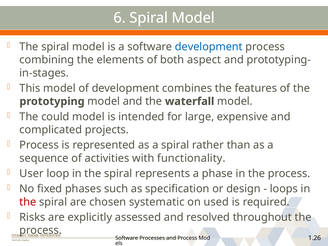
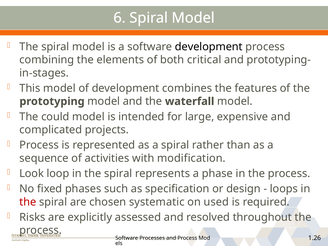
development colour: blue -> black (209, 47)
aspect: aspect -> critical (204, 60)
functionality: functionality -> modification (191, 158)
User: User -> Look (32, 174)
